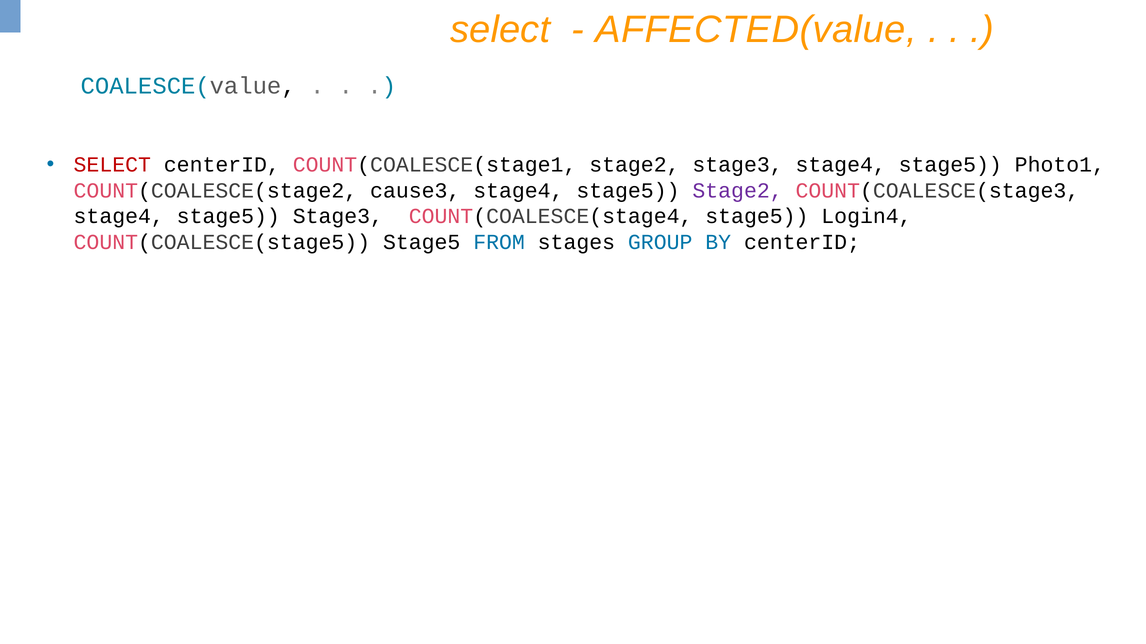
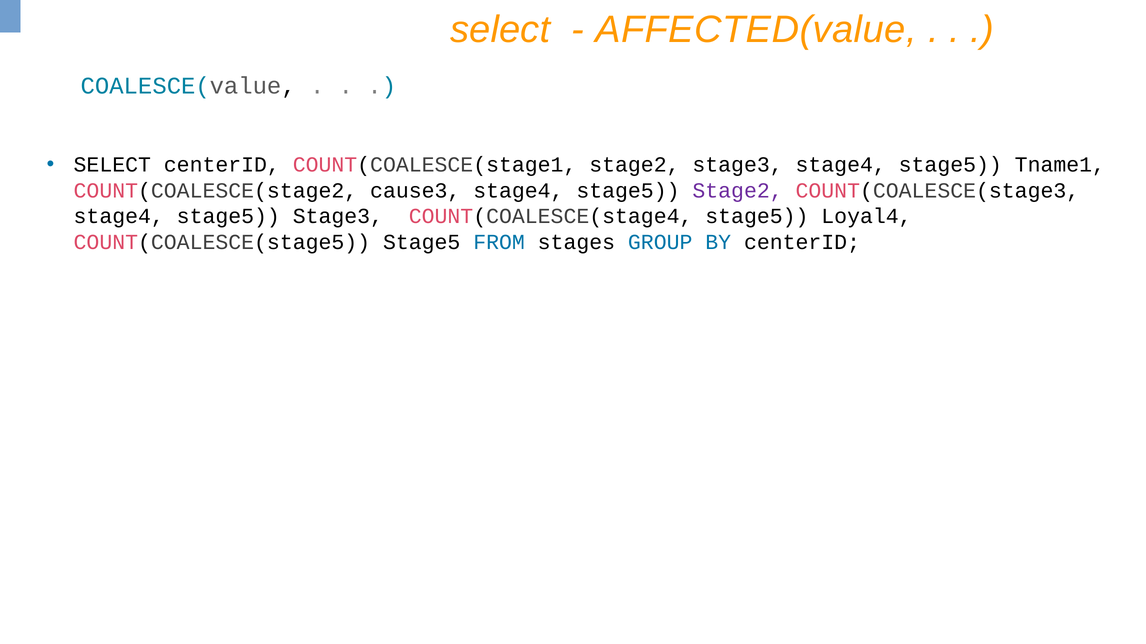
SELECT colour: red -> black (112, 165)
Photo1: Photo1 -> Tname1 (1060, 165)
Login4: Login4 -> Loyal4 (866, 216)
